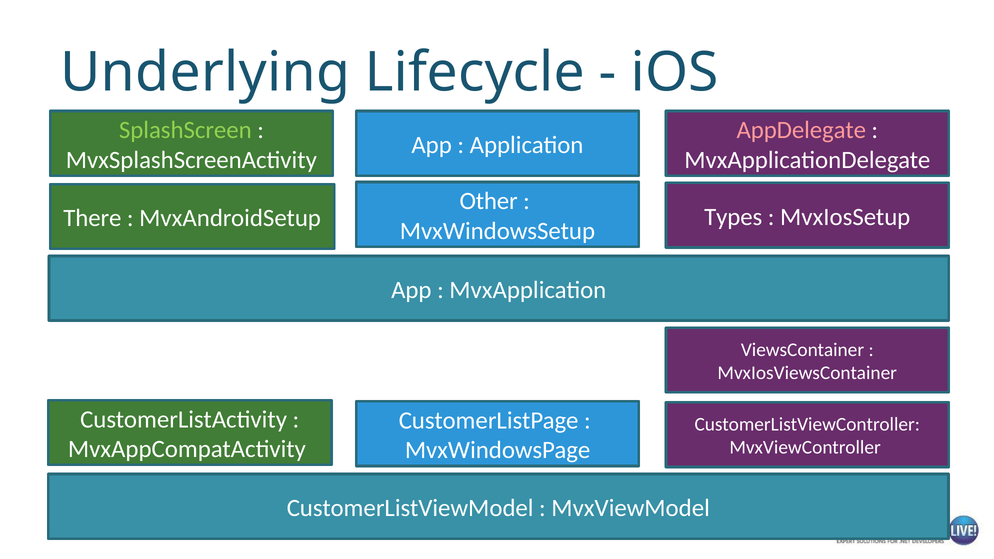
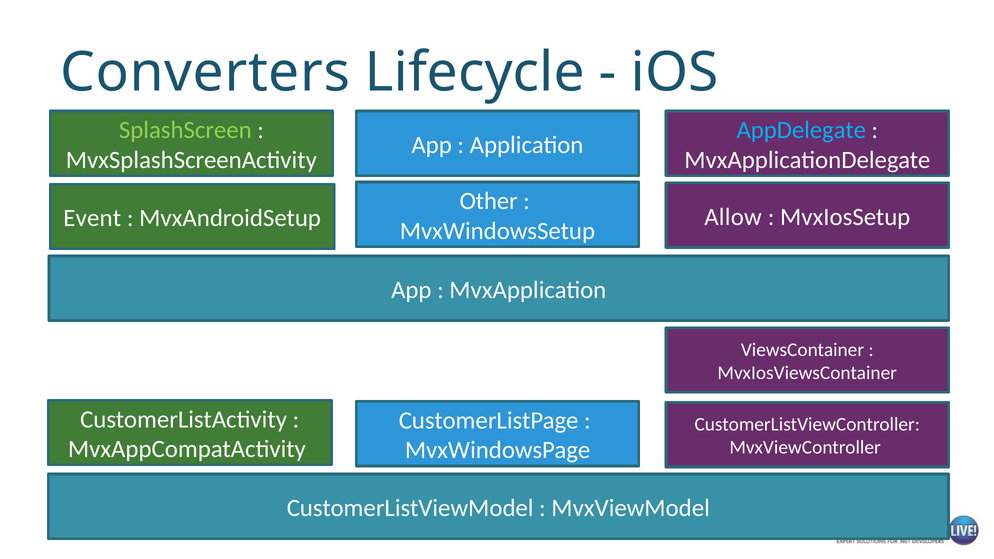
Underlying: Underlying -> Converters (205, 72)
AppDelegate colour: pink -> light blue (801, 130)
Types: Types -> Allow (733, 217)
There: There -> Event (92, 218)
